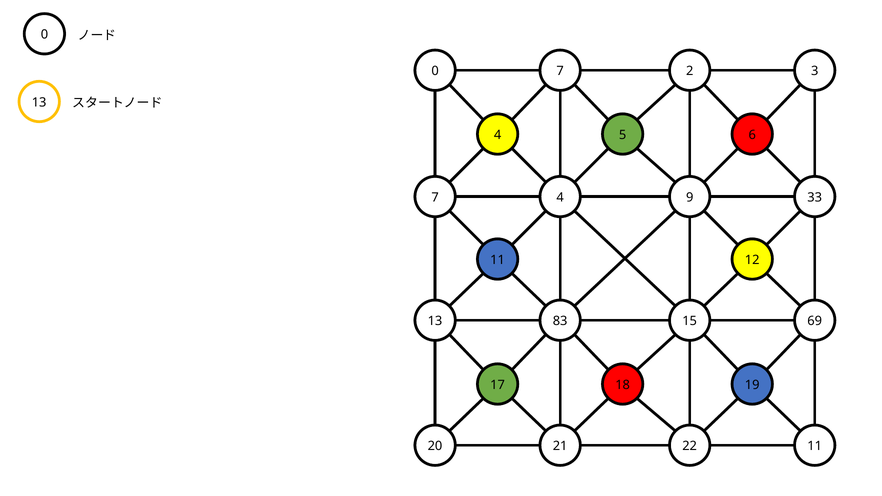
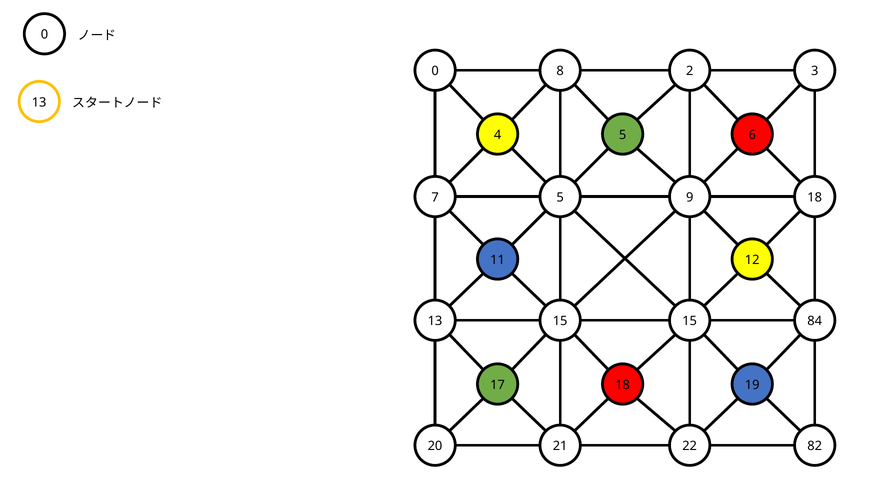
0 7: 7 -> 8 (560, 71)
4: 4 -> 5 (560, 197)
9 33: 33 -> 18 (815, 197)
13 83: 83 -> 15 (560, 321)
69: 69 -> 84 (815, 321)
22 11: 11 -> 82 (815, 446)
